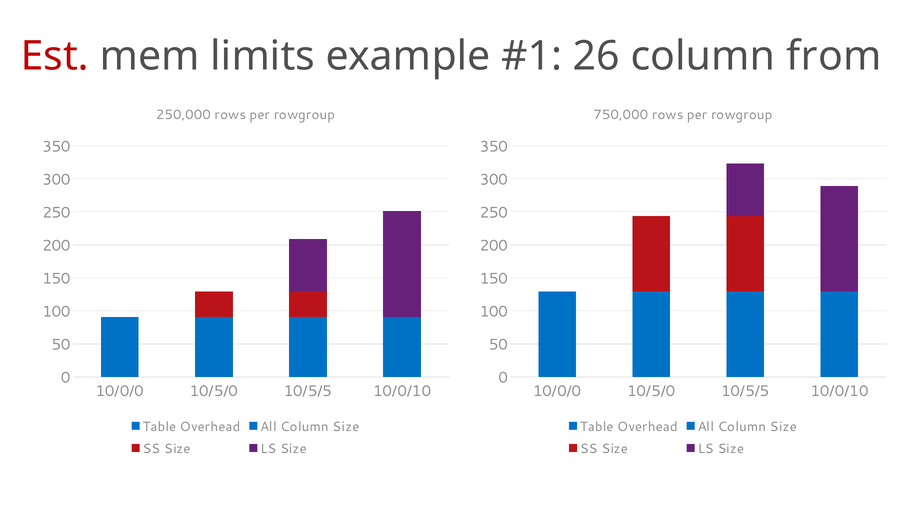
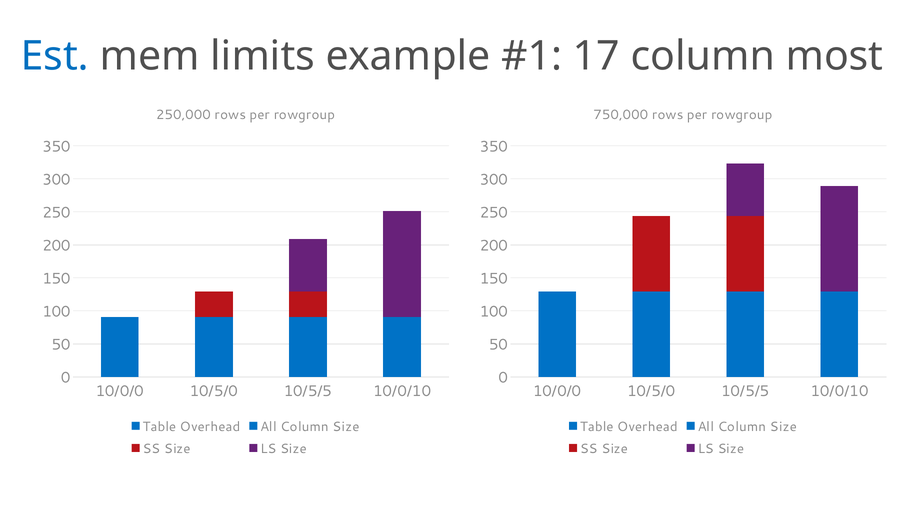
Est colour: red -> blue (55, 56)
26: 26 -> 17 (596, 56)
from: from -> most (834, 56)
